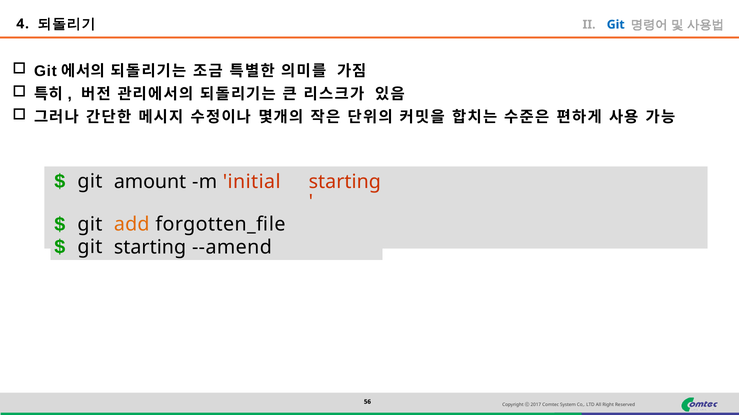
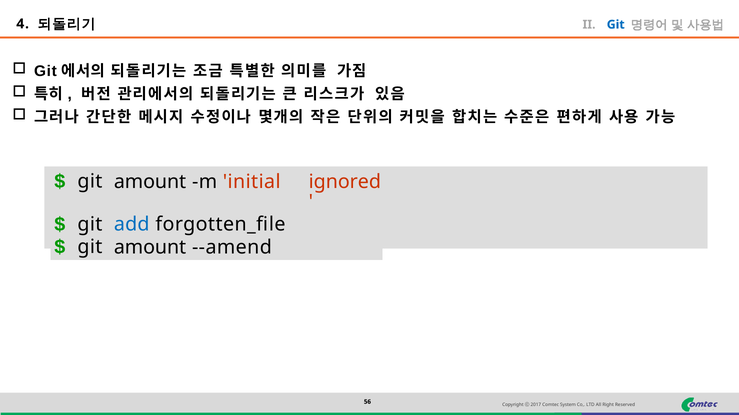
initial starting: starting -> ignored (345, 182)
add colour: orange -> blue (132, 225)
starting: starting -> amount (150, 248)
